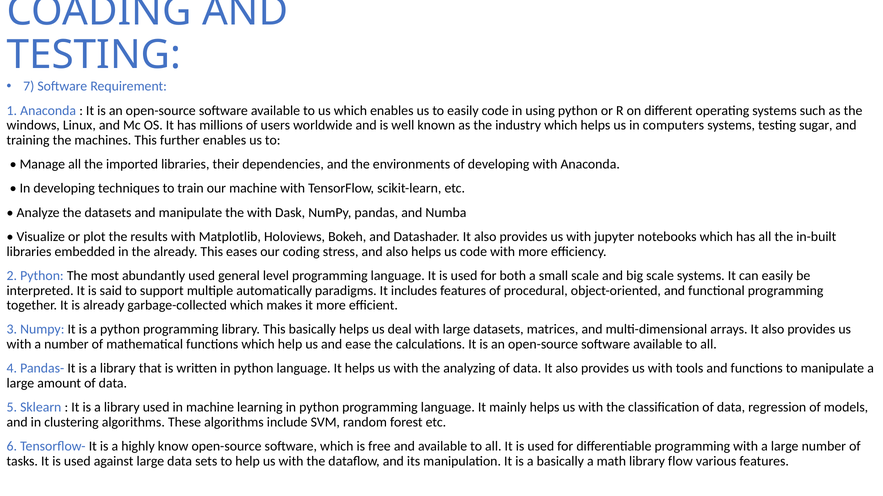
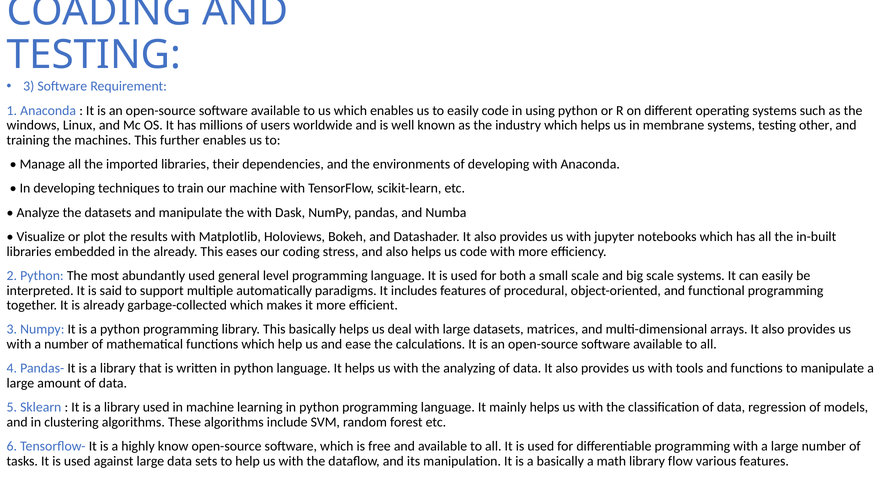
7: 7 -> 3 (29, 87)
computers: computers -> membrane (674, 126)
sugar: sugar -> other (816, 126)
